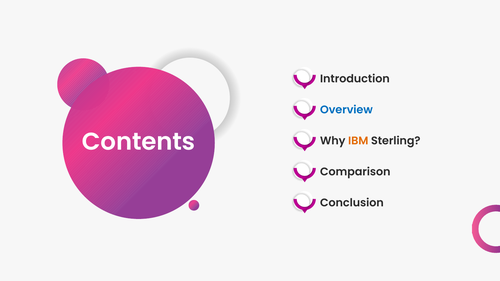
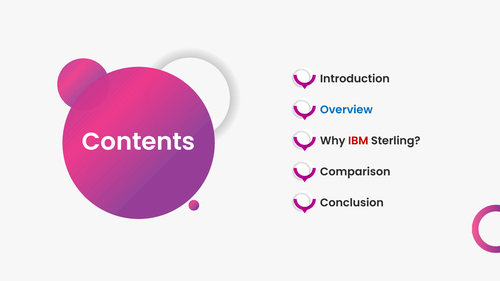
IBM colour: orange -> red (358, 141)
